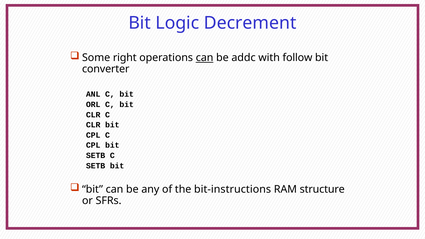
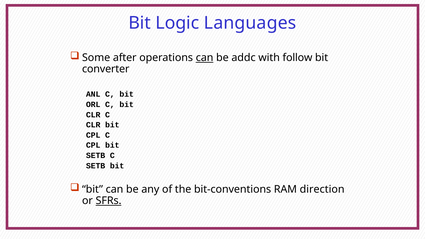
Decrement: Decrement -> Languages (250, 23)
right: right -> after (125, 58)
bit-instructions: bit-instructions -> bit-conventions (233, 189)
structure: structure -> direction (322, 189)
SFRs underline: none -> present (109, 201)
